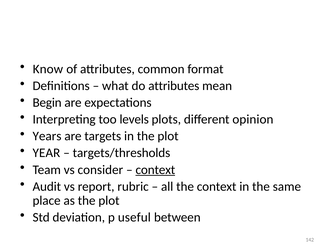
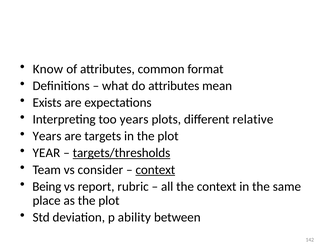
Begin: Begin -> Exists (47, 102)
too levels: levels -> years (134, 119)
opinion: opinion -> relative (253, 119)
targets/thresholds underline: none -> present (121, 153)
Audit: Audit -> Being (47, 186)
useful: useful -> ability (134, 217)
